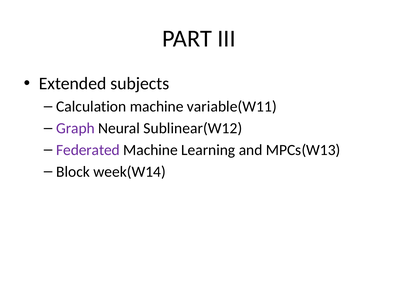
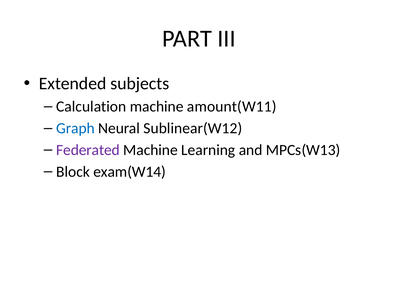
variable(W11: variable(W11 -> amount(W11 (232, 106)
Graph colour: purple -> blue (75, 128)
week(W14: week(W14 -> exam(W14 (130, 171)
